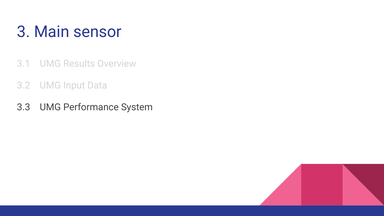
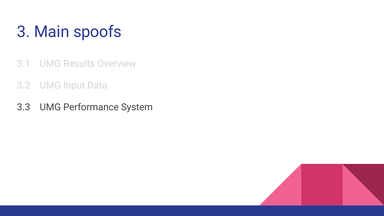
sensor: sensor -> spoofs (98, 32)
